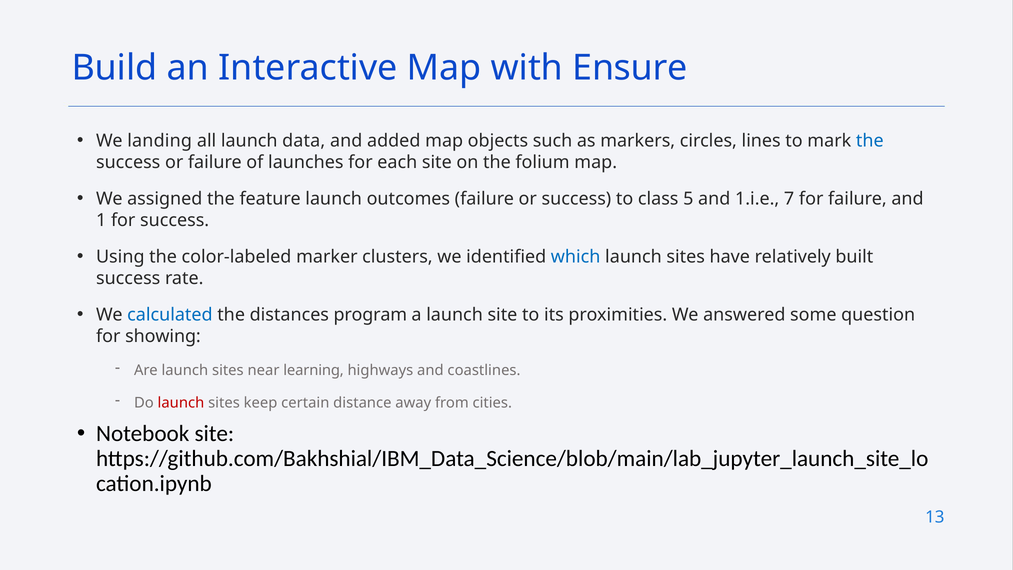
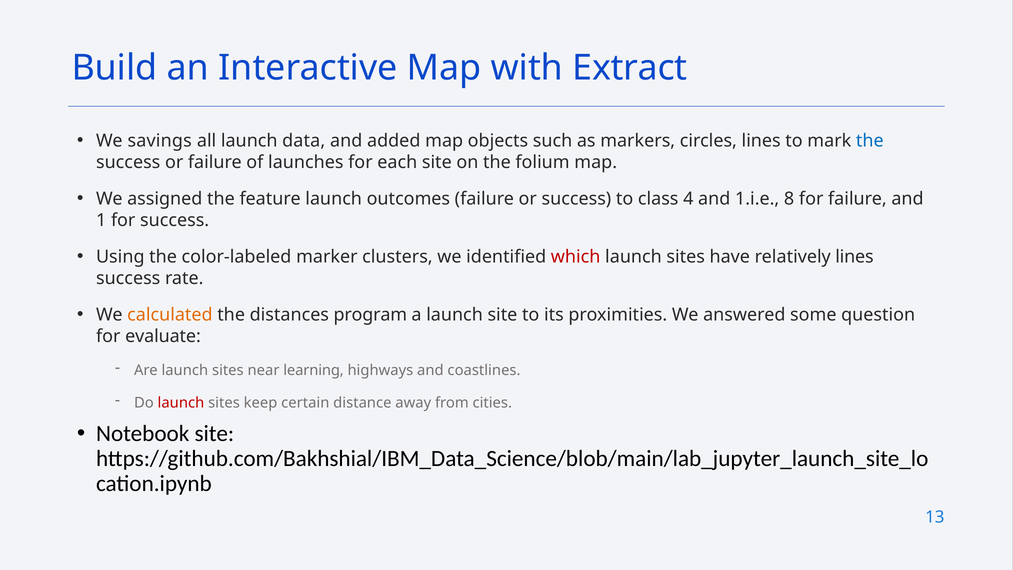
Ensure: Ensure -> Extract (630, 68)
landing: landing -> savings (160, 141)
5: 5 -> 4 (688, 199)
7: 7 -> 8 (789, 199)
which colour: blue -> red (576, 257)
relatively built: built -> lines (854, 257)
calculated colour: blue -> orange (170, 315)
showing: showing -> evaluate (163, 336)
